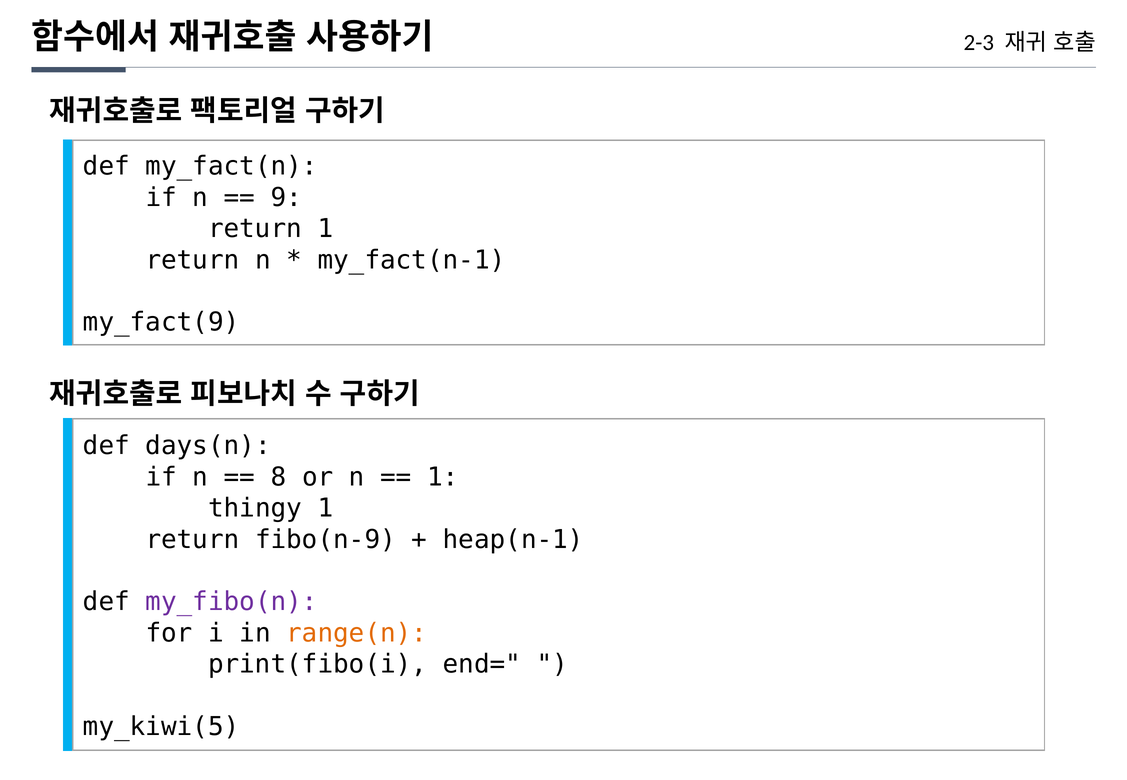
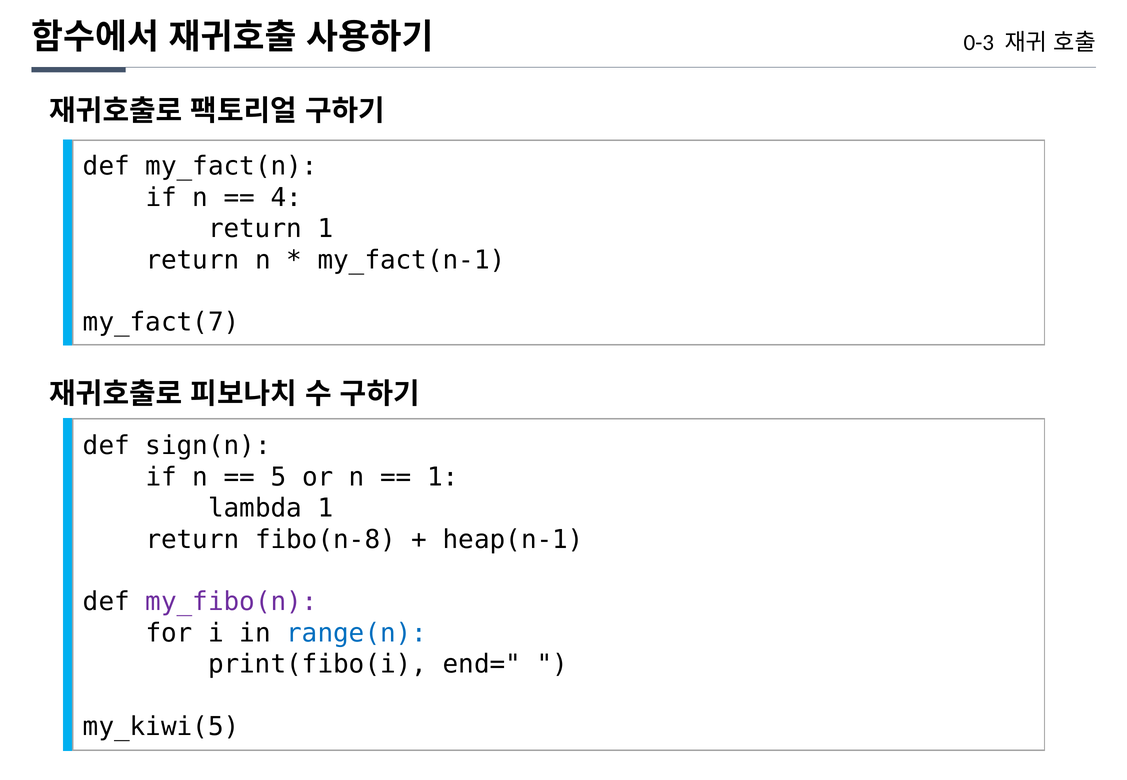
2-3: 2-3 -> 0-3 (979, 43)
9: 9 -> 4 (286, 198)
my_fact(9: my_fact(9 -> my_fact(7 (161, 322)
days(n: days(n -> sign(n (208, 446)
8: 8 -> 5 (278, 477)
thingy: thingy -> lambda (255, 508)
fibo(n-9: fibo(n-9 -> fibo(n-8 (325, 540)
range(n colour: orange -> blue (357, 633)
